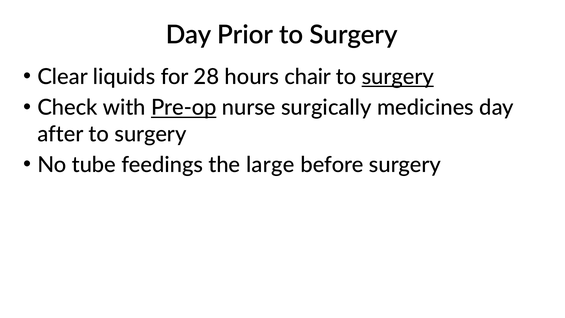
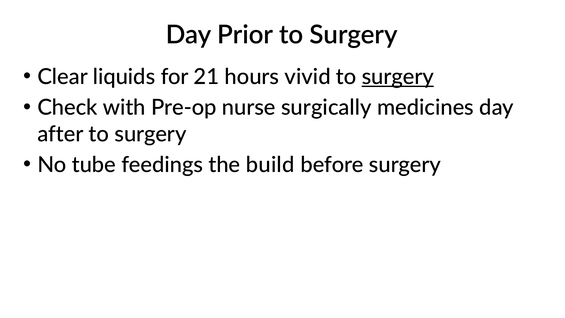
28: 28 -> 21 (206, 77)
chair: chair -> vivid (308, 77)
Pre-op underline: present -> none (184, 108)
large: large -> build (270, 165)
